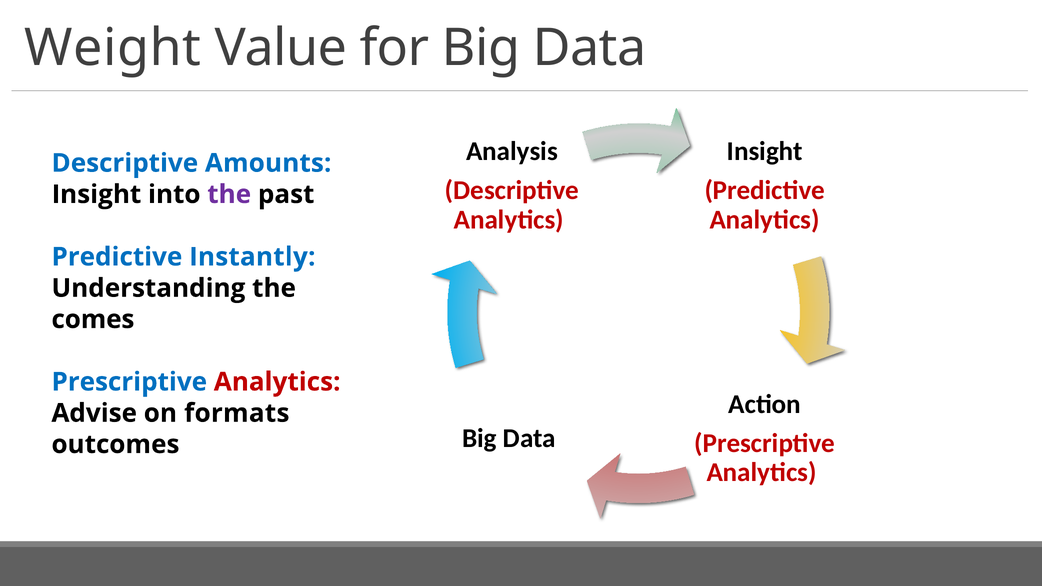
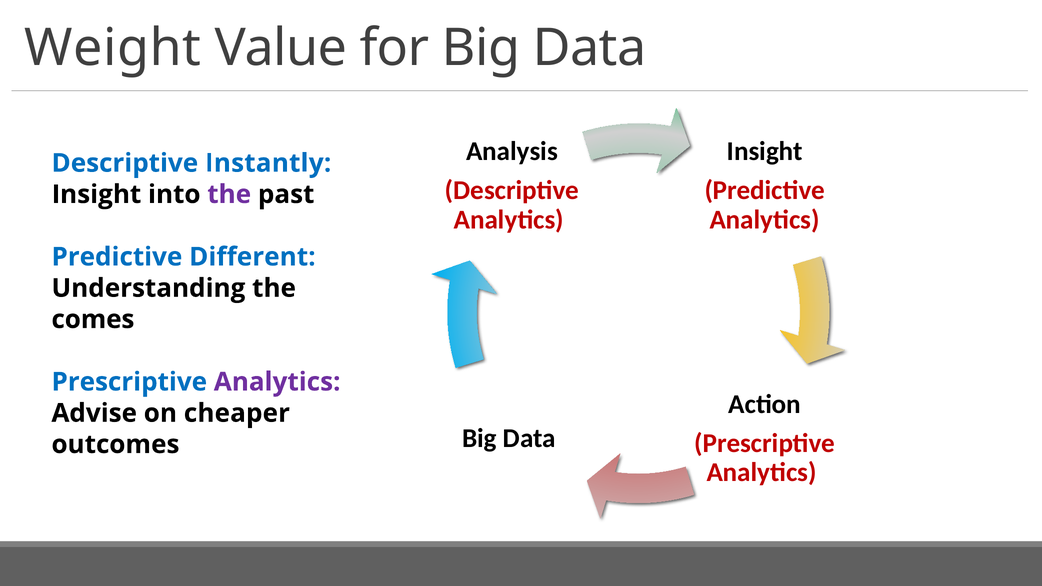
Amounts: Amounts -> Instantly (268, 163)
Instantly: Instantly -> Different (252, 257)
Analytics colour: red -> purple (277, 382)
formats: formats -> cheaper (237, 413)
